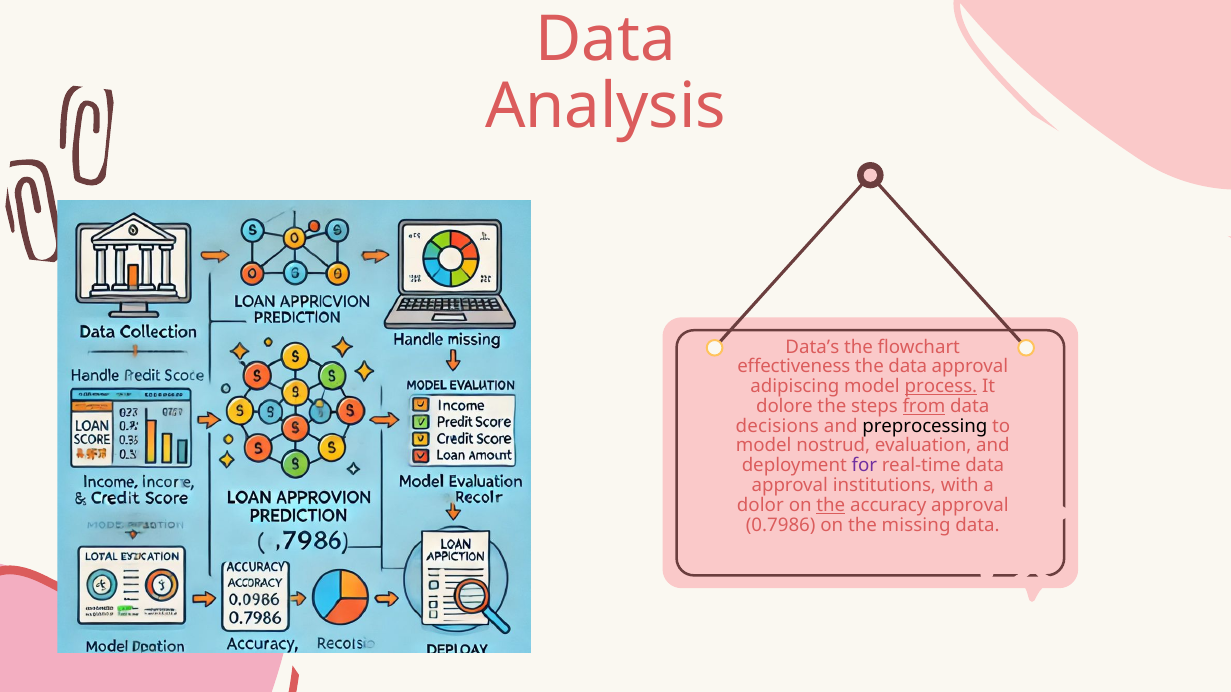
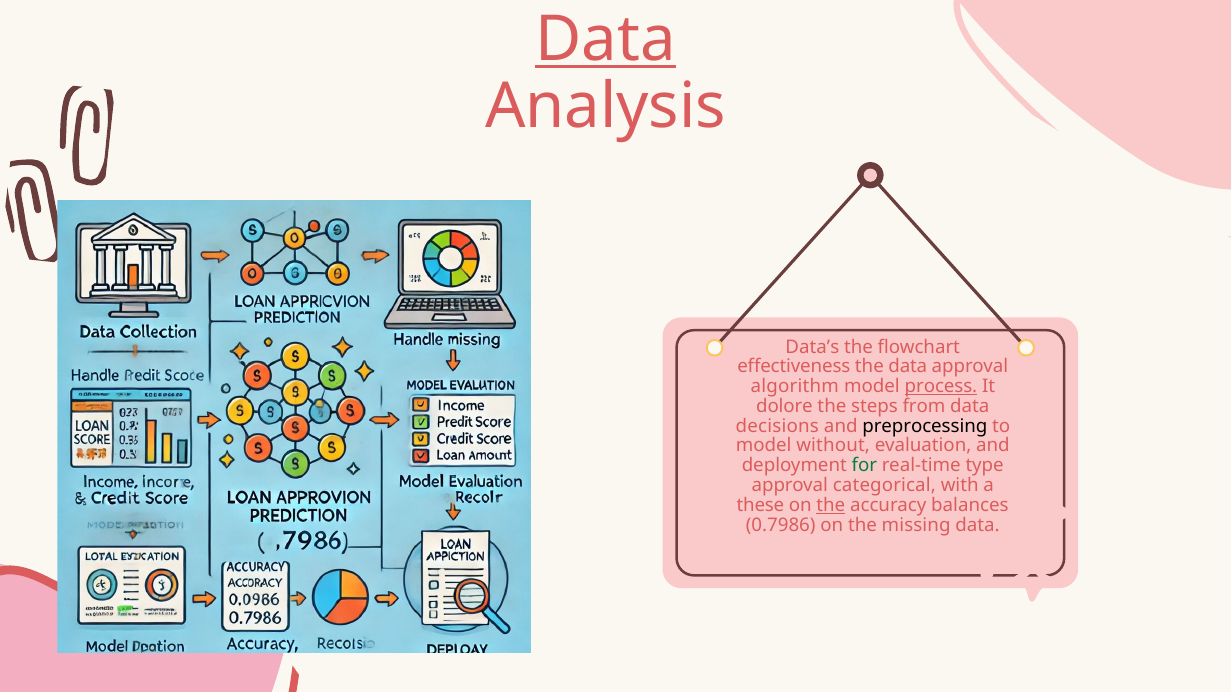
Data underline: none -> present (606, 39)
adipiscing: adipiscing -> algorithm (795, 387)
from underline: present -> none (924, 406)
nostrud: nostrud -> without (833, 446)
for colour: purple -> green (864, 466)
real-time data: data -> type (985, 466)
institutions: institutions -> categorical (884, 486)
dolor: dolor -> these (760, 505)
accuracy approval: approval -> balances (970, 505)
